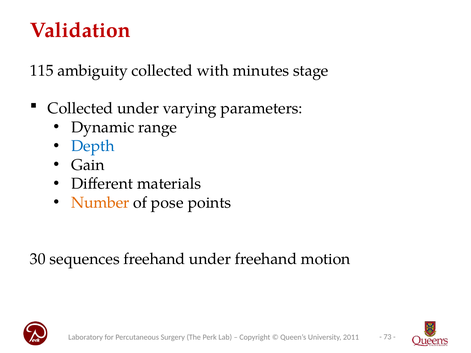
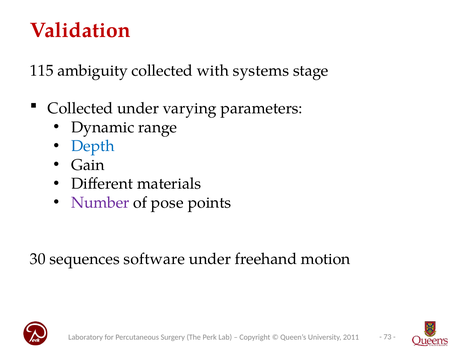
minutes: minutes -> systems (261, 71)
Number colour: orange -> purple (100, 203)
sequences freehand: freehand -> software (154, 259)
